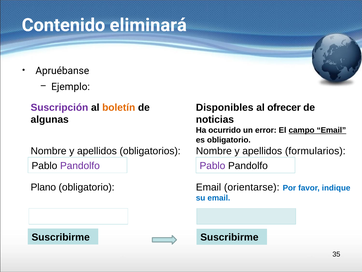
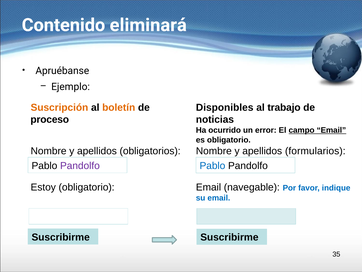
Suscripción colour: purple -> orange (59, 107)
ofrecer: ofrecer -> trabajo (284, 107)
algunas: algunas -> proceso (50, 119)
Pablo colour: purple -> blue (212, 166)
Plano: Plano -> Estoy (43, 187)
orientarse: orientarse -> navegable (252, 187)
